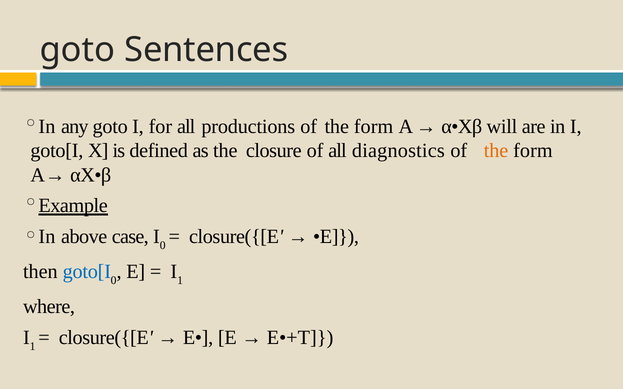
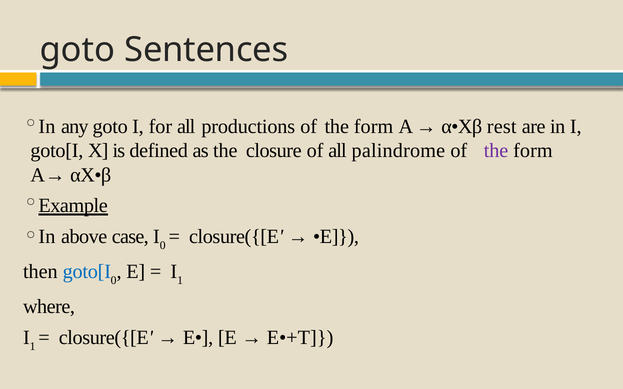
will: will -> rest (502, 127)
diagnostics: diagnostics -> palindrome (398, 151)
the colour: orange -> purple (496, 151)
